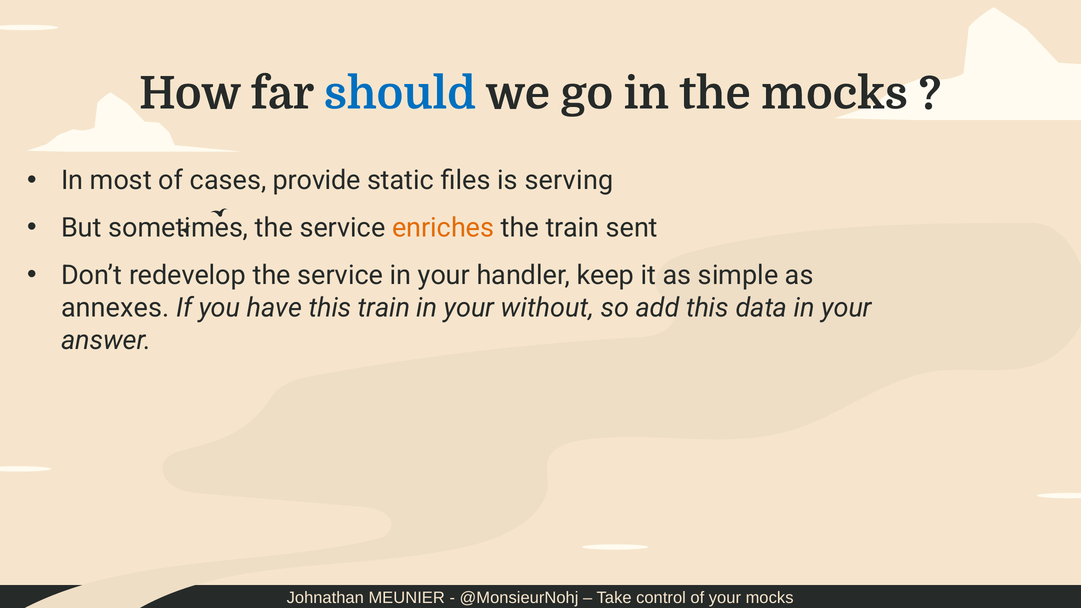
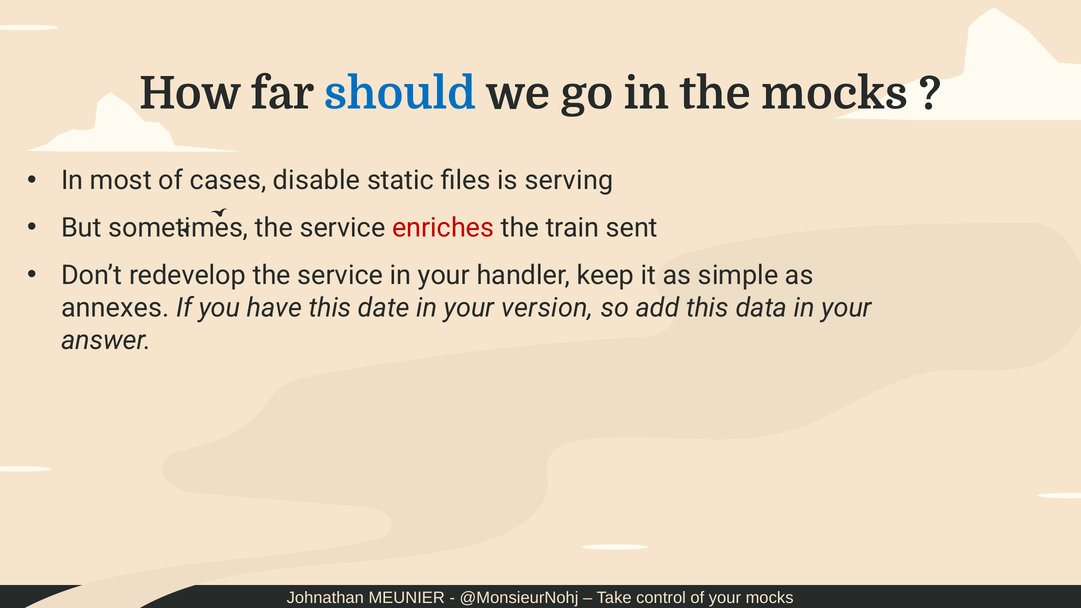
provide: provide -> disable (317, 181)
enriches colour: orange -> red (443, 228)
this train: train -> date (384, 308)
without: without -> version (547, 308)
